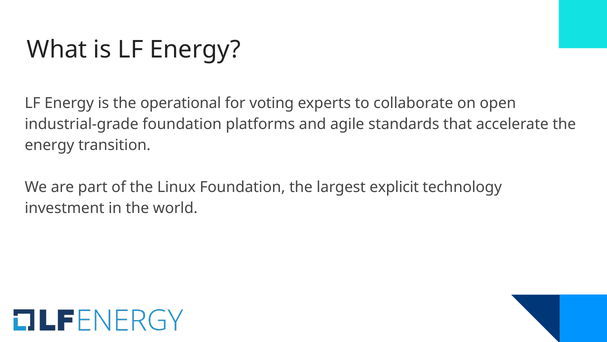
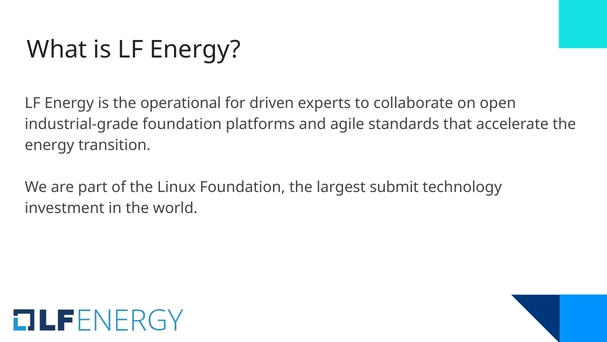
voting: voting -> driven (272, 103)
explicit: explicit -> submit (394, 187)
